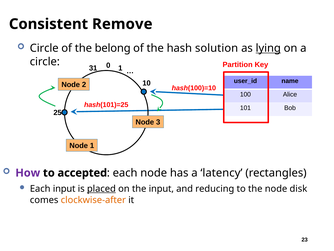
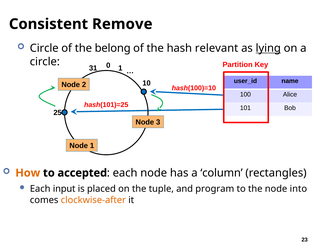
solution: solution -> relevant (217, 48)
How colour: purple -> orange (28, 173)
latency: latency -> column (222, 173)
placed underline: present -> none (101, 188)
the input: input -> tuple (161, 188)
reducing: reducing -> program (215, 188)
disk: disk -> into (298, 188)
